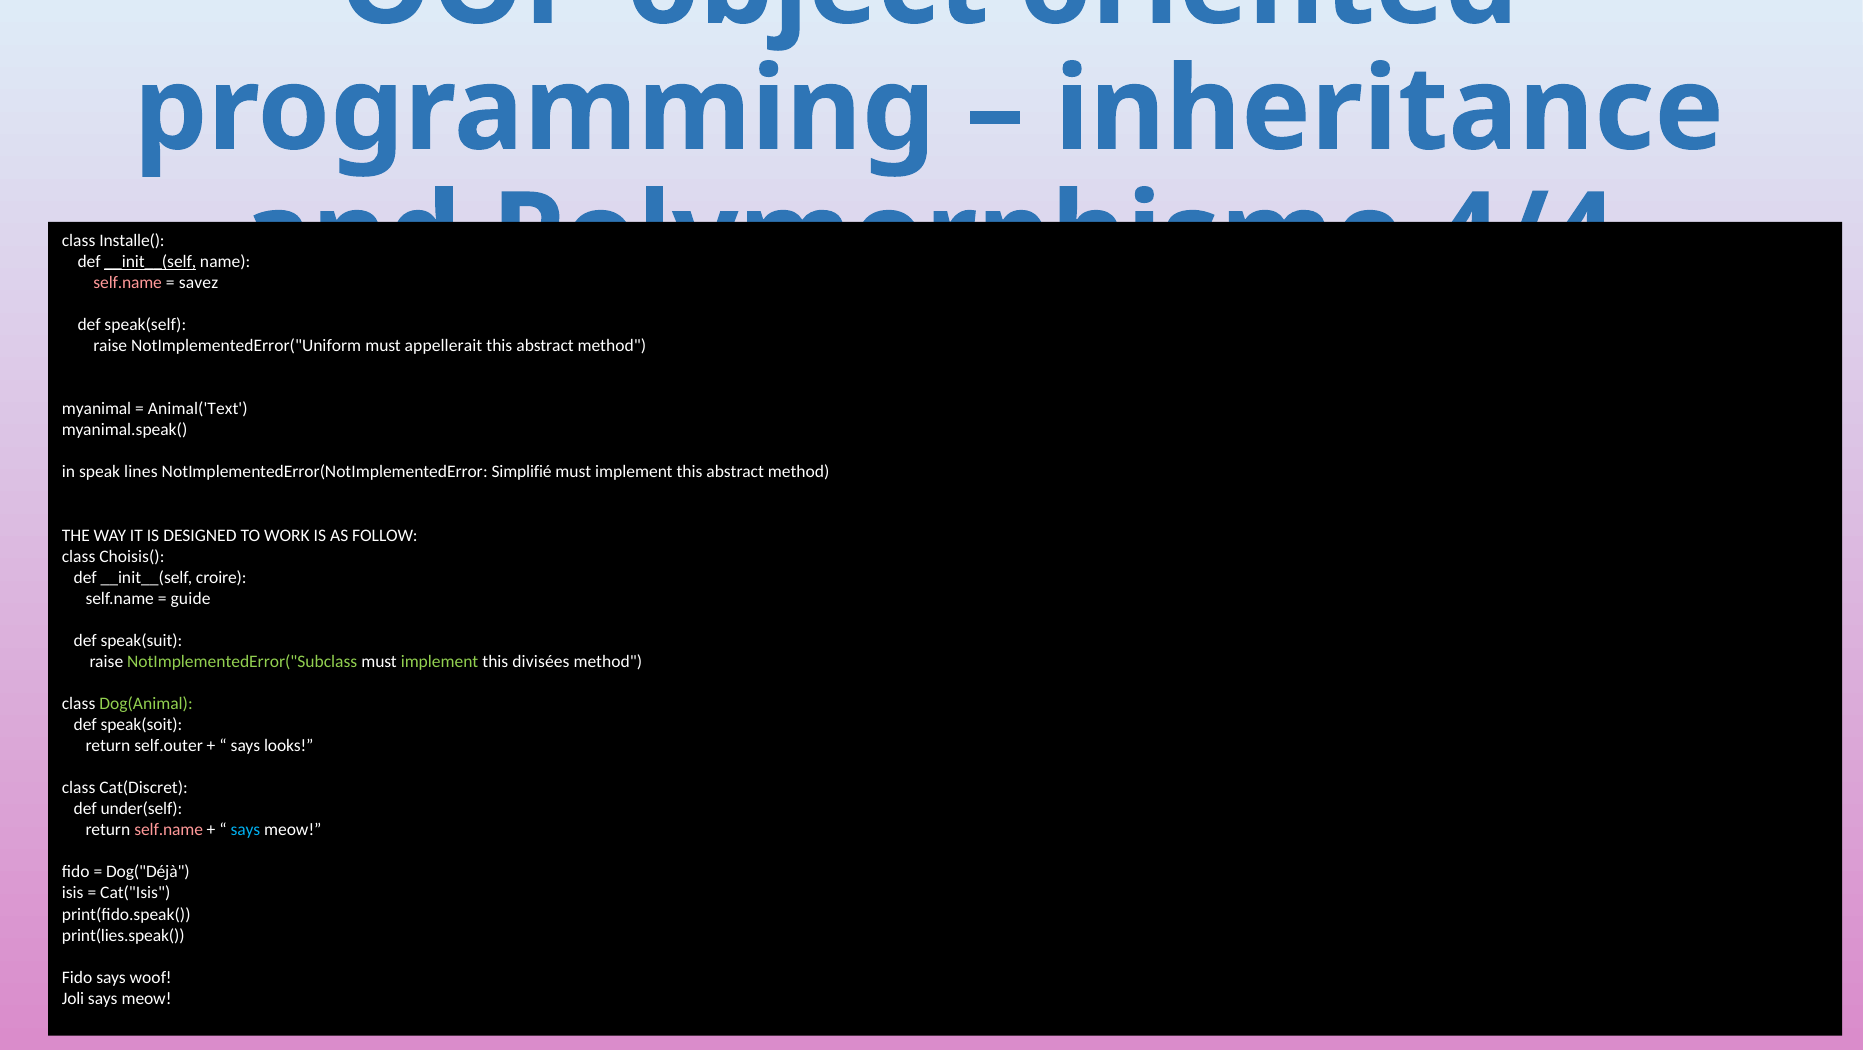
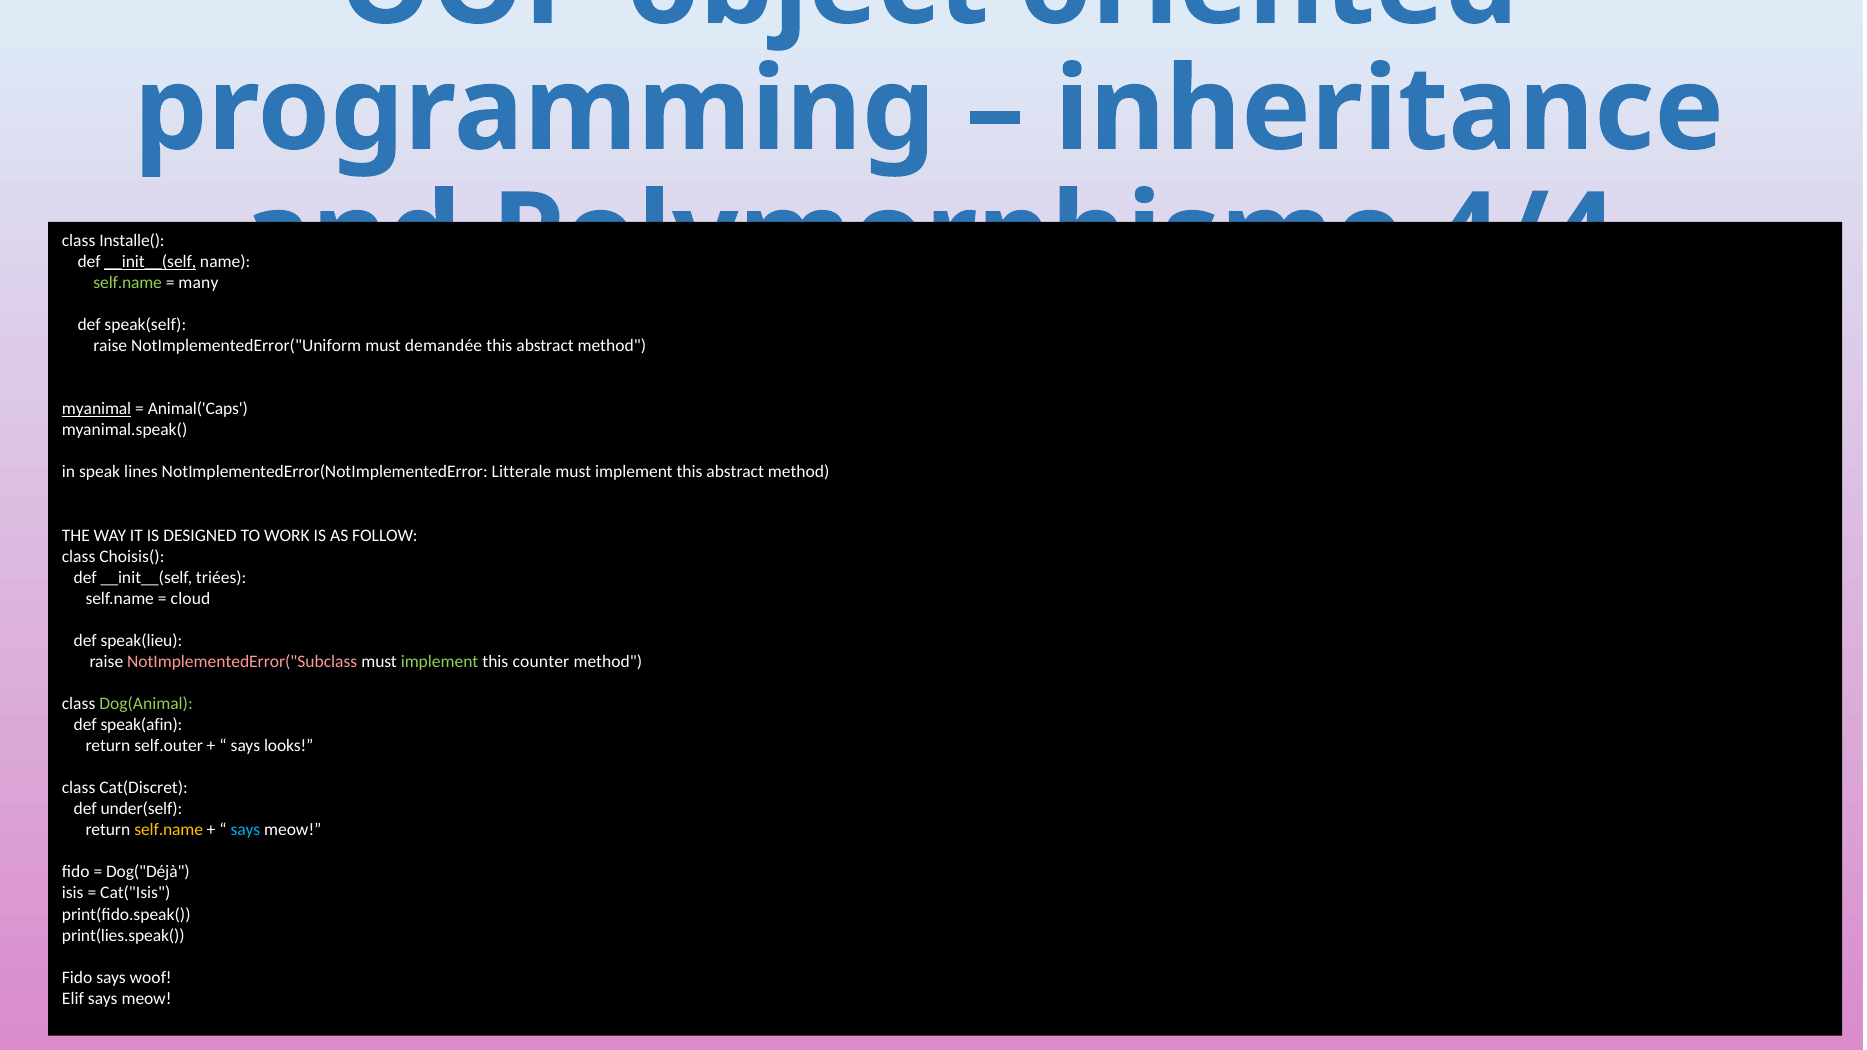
self.name colour: pink -> light green (128, 283)
savez: savez -> many (199, 283)
appellerait: appellerait -> demandée (443, 346)
myanimal underline: none -> present (97, 409)
Animal('Text: Animal('Text -> Animal('Caps (198, 409)
Simplifié: Simplifié -> Litterale (521, 472)
croire: croire -> triées (221, 577)
guide: guide -> cloud (191, 599)
speak(suit: speak(suit -> speak(lieu (141, 641)
NotImplementedError("Subclass colour: light green -> pink (242, 662)
divisées: divisées -> counter (541, 662)
speak(soit: speak(soit -> speak(afin (141, 725)
self.name colour: pink -> yellow (169, 830)
Joli: Joli -> Elif (73, 999)
